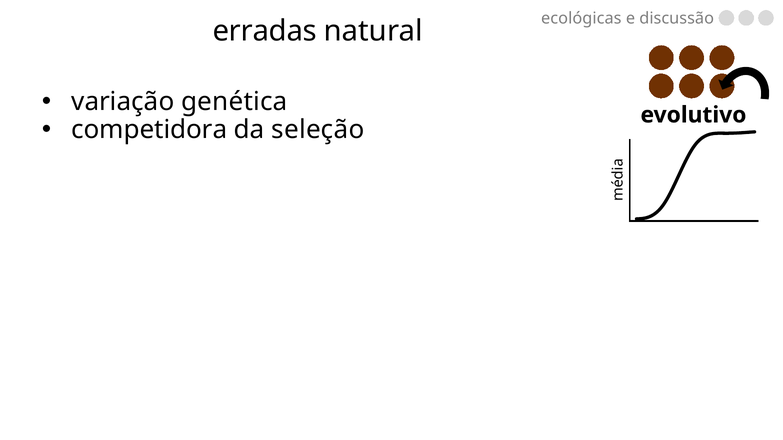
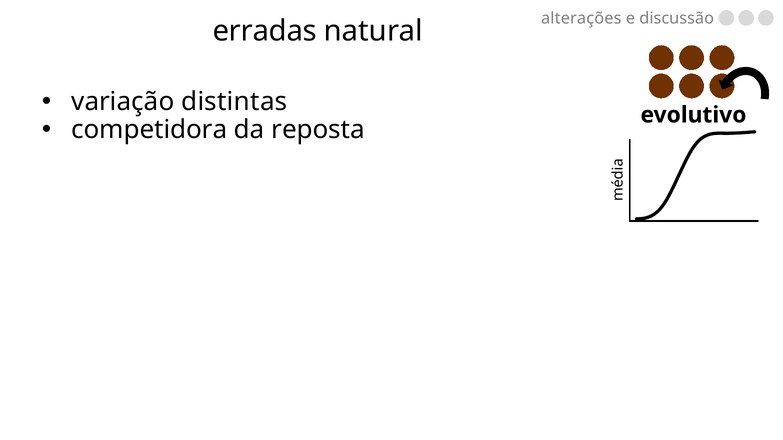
ecológicas: ecológicas -> alterações (581, 18)
genética: genética -> distintas (234, 102)
seleção: seleção -> reposta (318, 130)
